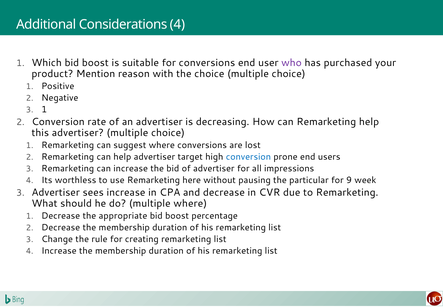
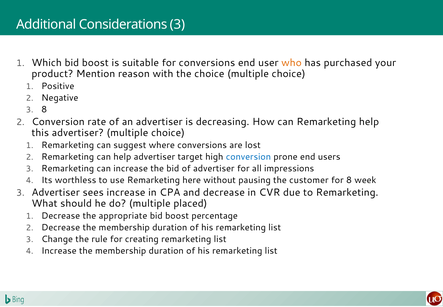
Considerations 4: 4 -> 3 (177, 24)
who colour: purple -> orange (292, 63)
1: 1 -> 8 (44, 109)
particular: particular -> customer (309, 180)
for 9: 9 -> 8 (349, 180)
multiple where: where -> placed (190, 203)
